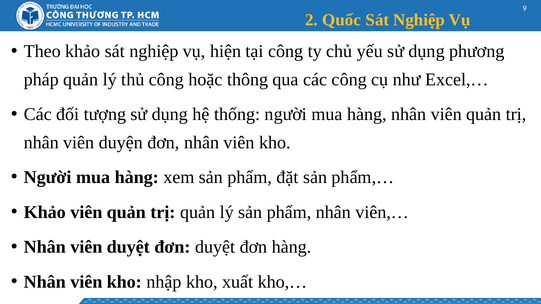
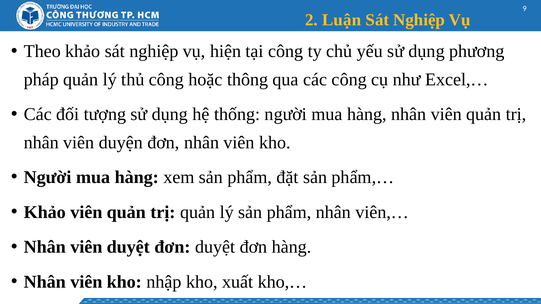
Quốc: Quốc -> Luận (342, 20)
